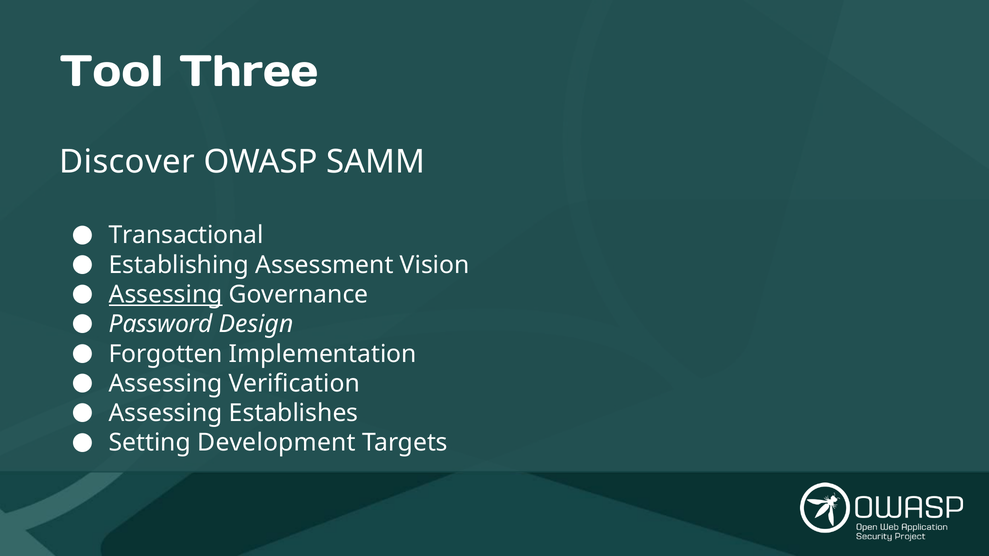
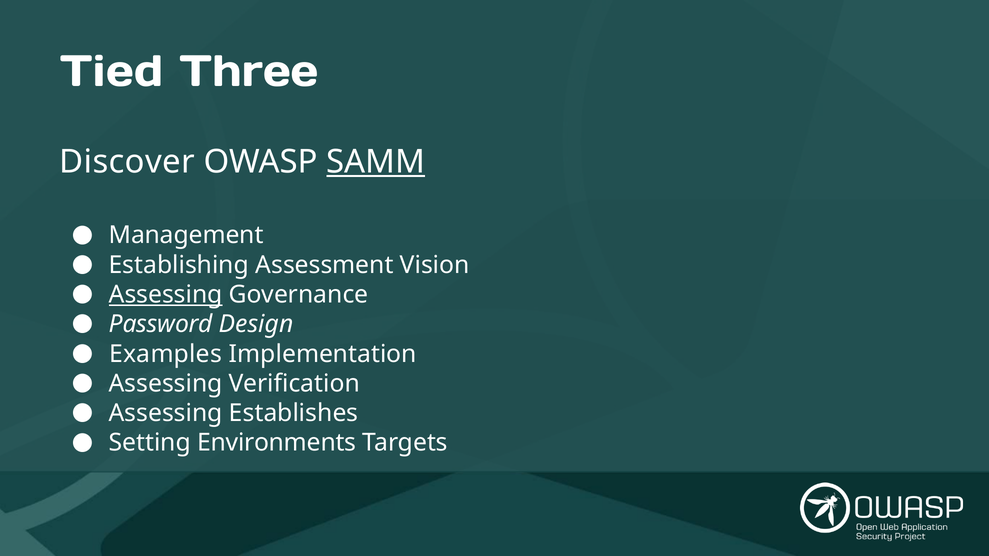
Tool: Tool -> Tied (112, 72)
SAMM underline: none -> present (376, 162)
Transactional: Transactional -> Management (186, 235)
Forgotten: Forgotten -> Examples (166, 354)
Development: Development -> Environments (277, 443)
